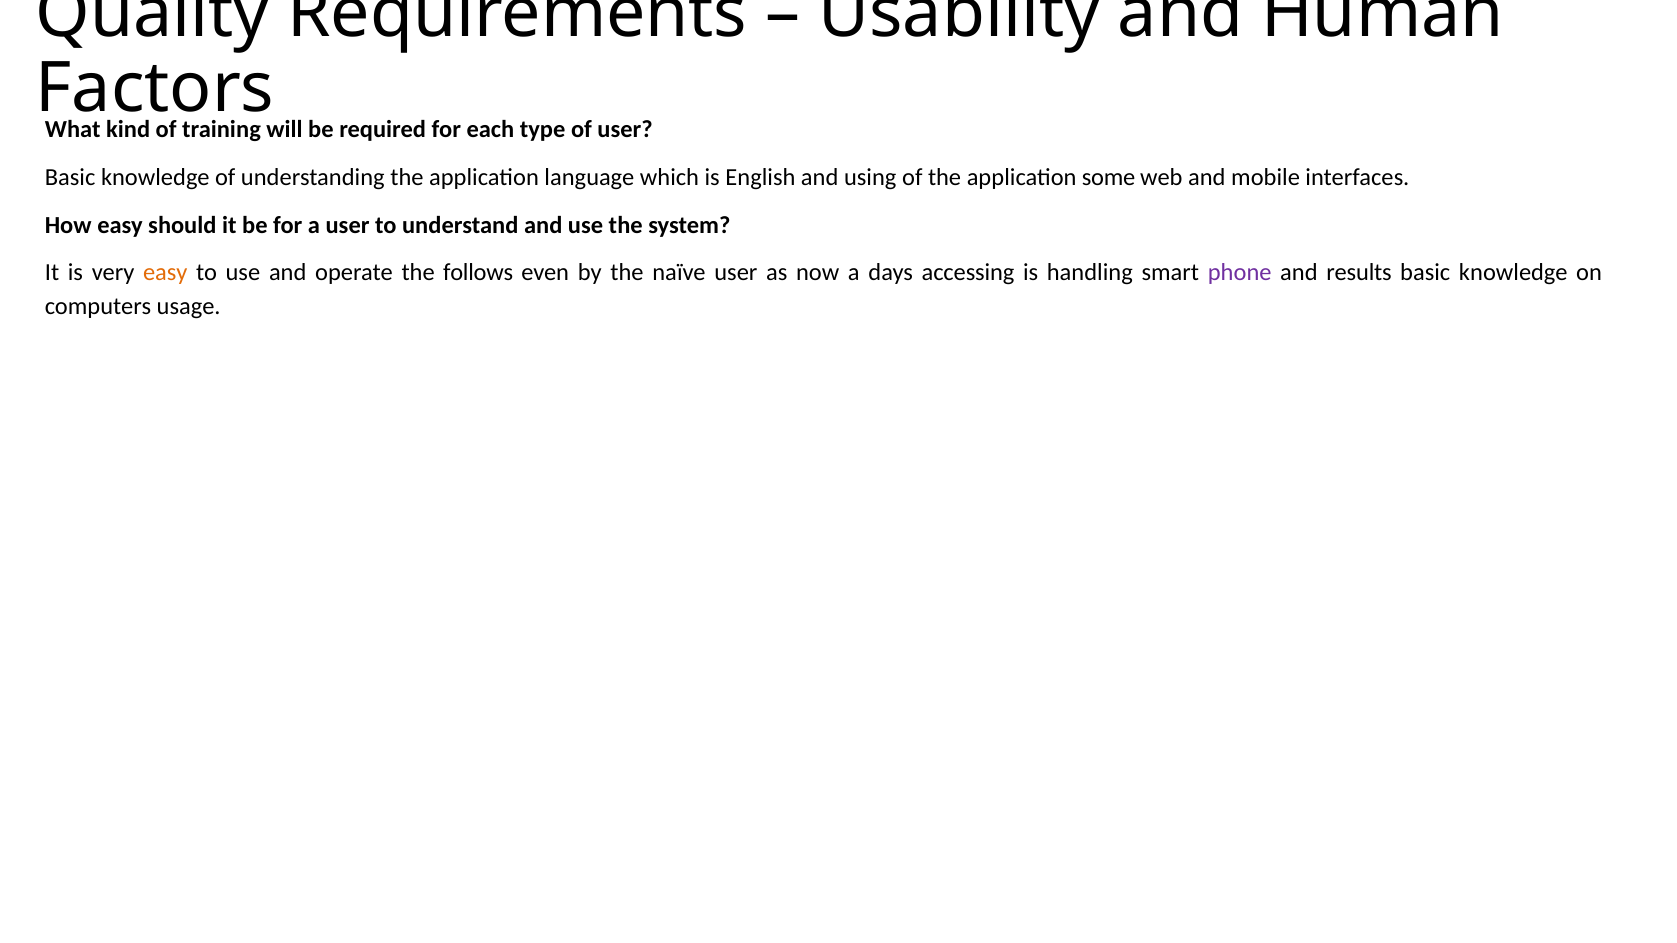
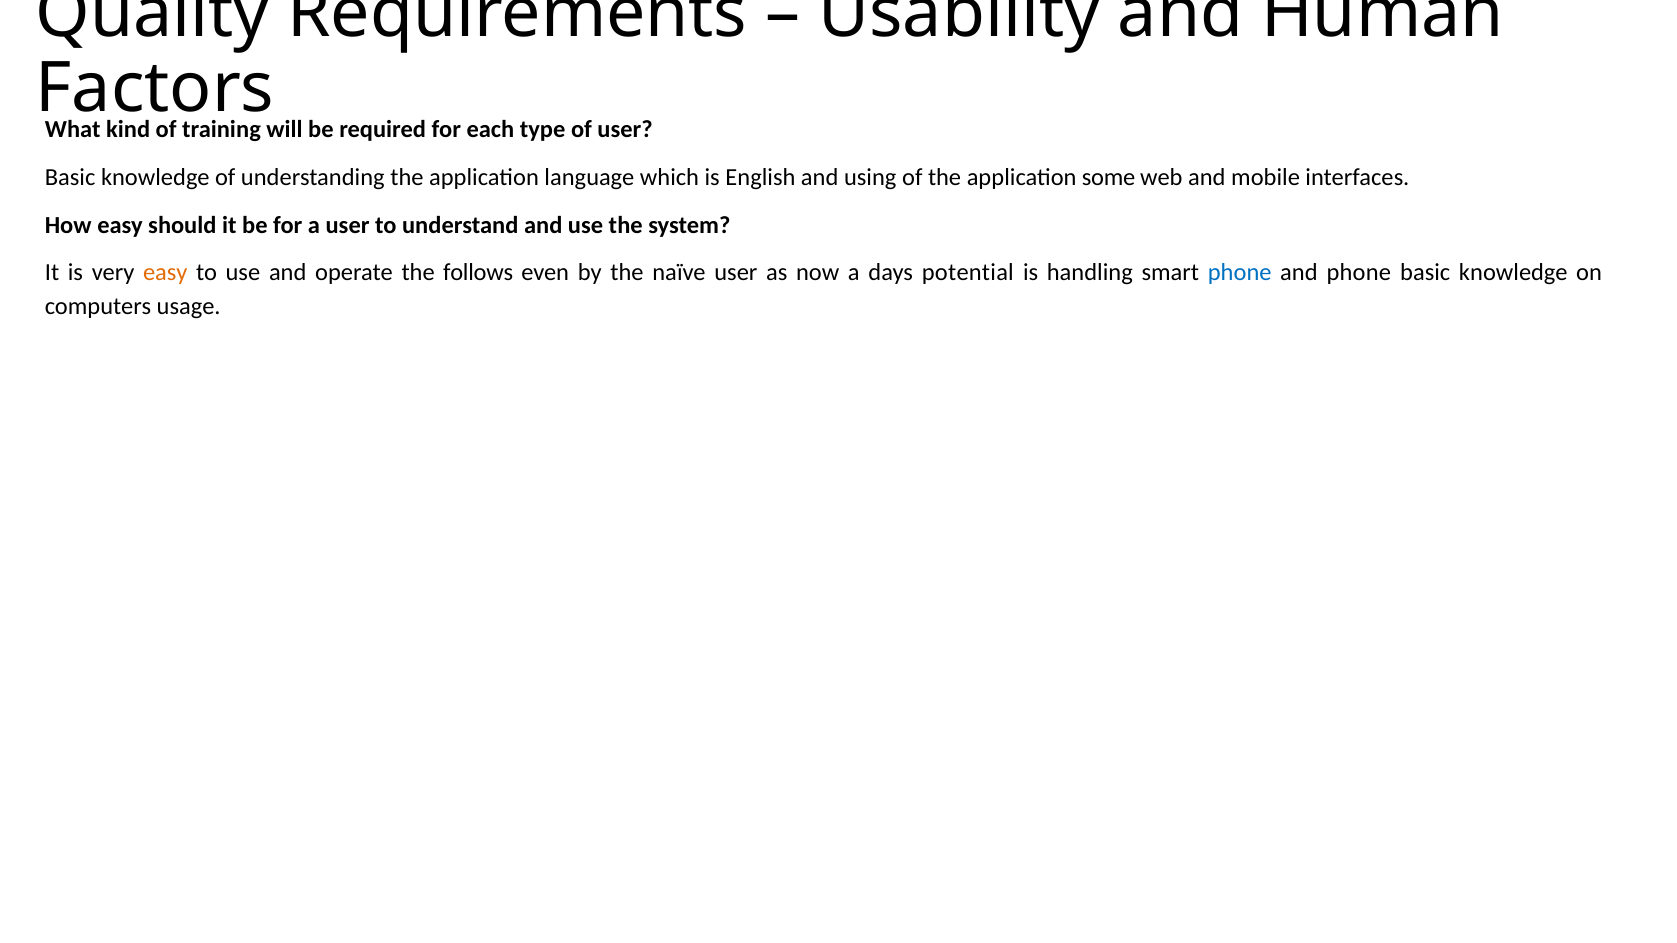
accessing: accessing -> potential (968, 273)
phone colour: purple -> blue (1240, 273)
and results: results -> phone (1359, 273)
